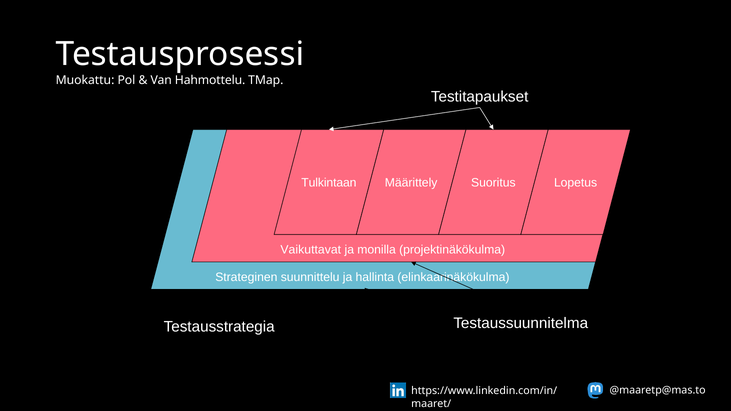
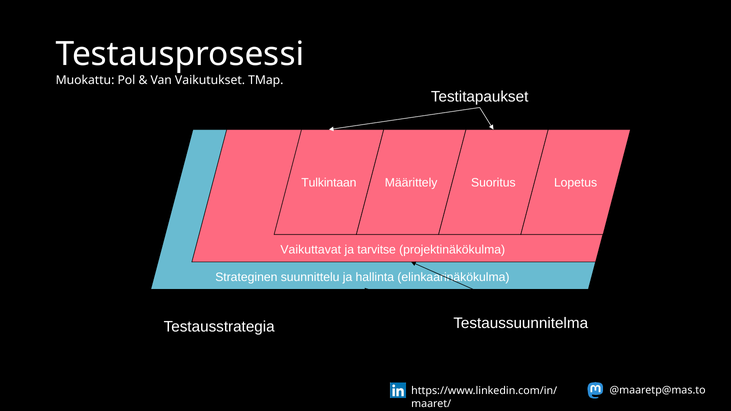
Hahmottelu: Hahmottelu -> Vaikutukset (210, 80)
monilla: monilla -> tarvitse (377, 250)
